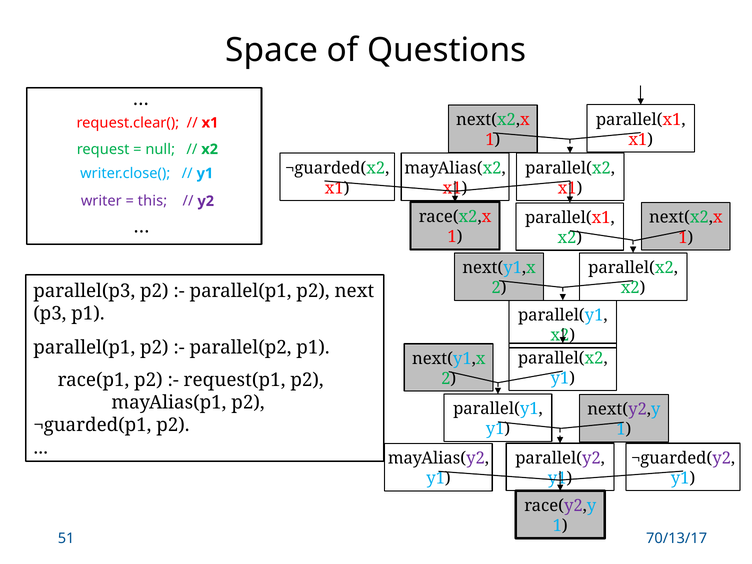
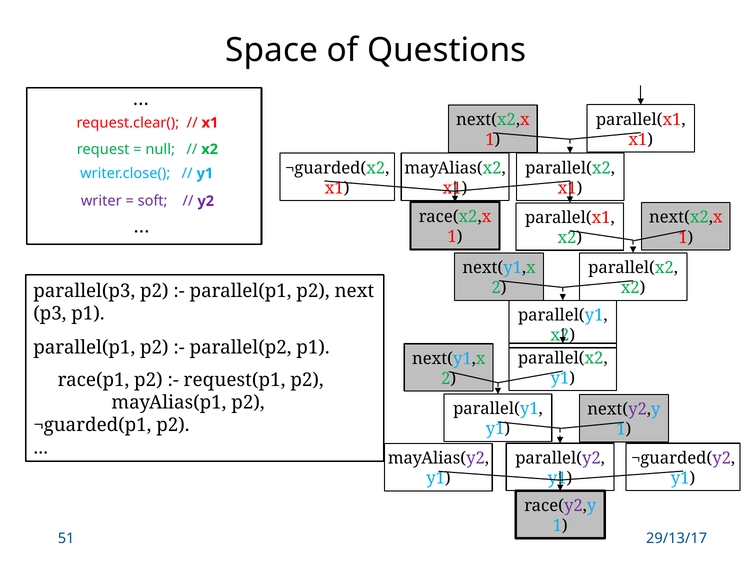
this: this -> soft (153, 201)
70/13/17: 70/13/17 -> 29/13/17 (677, 538)
